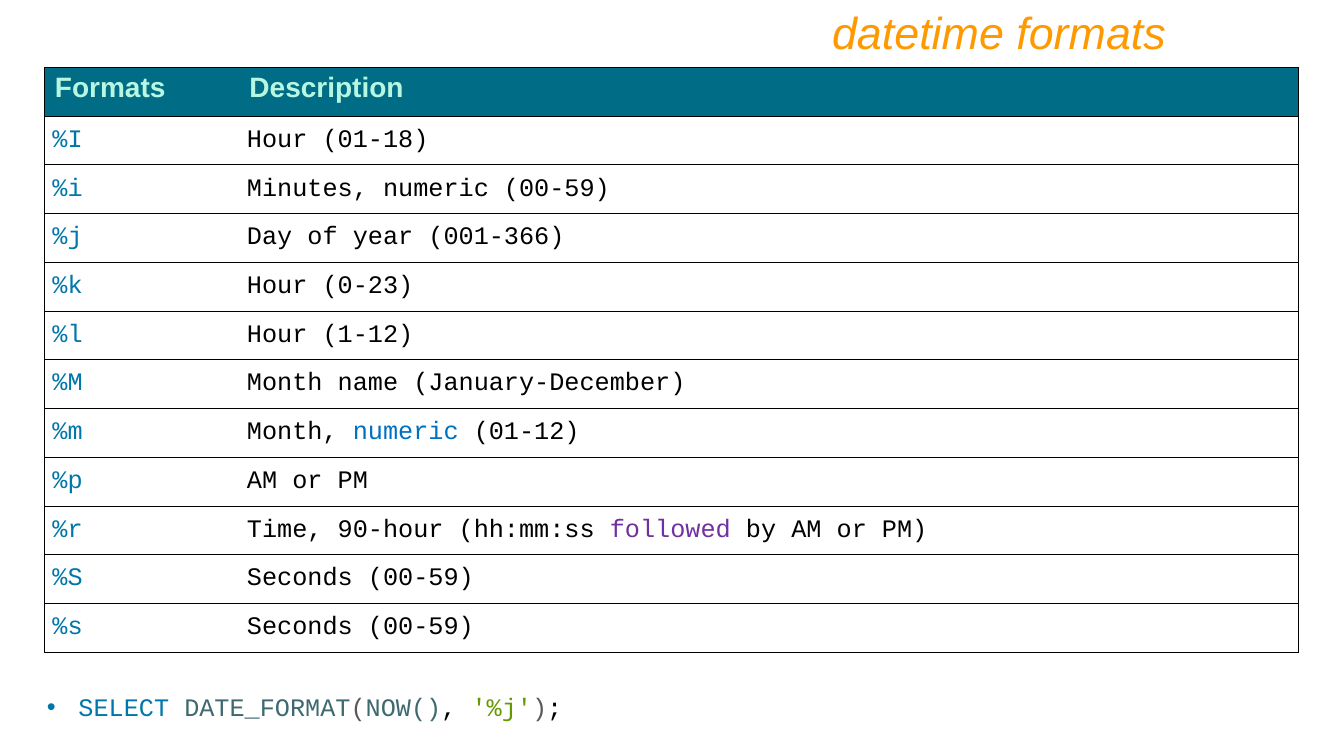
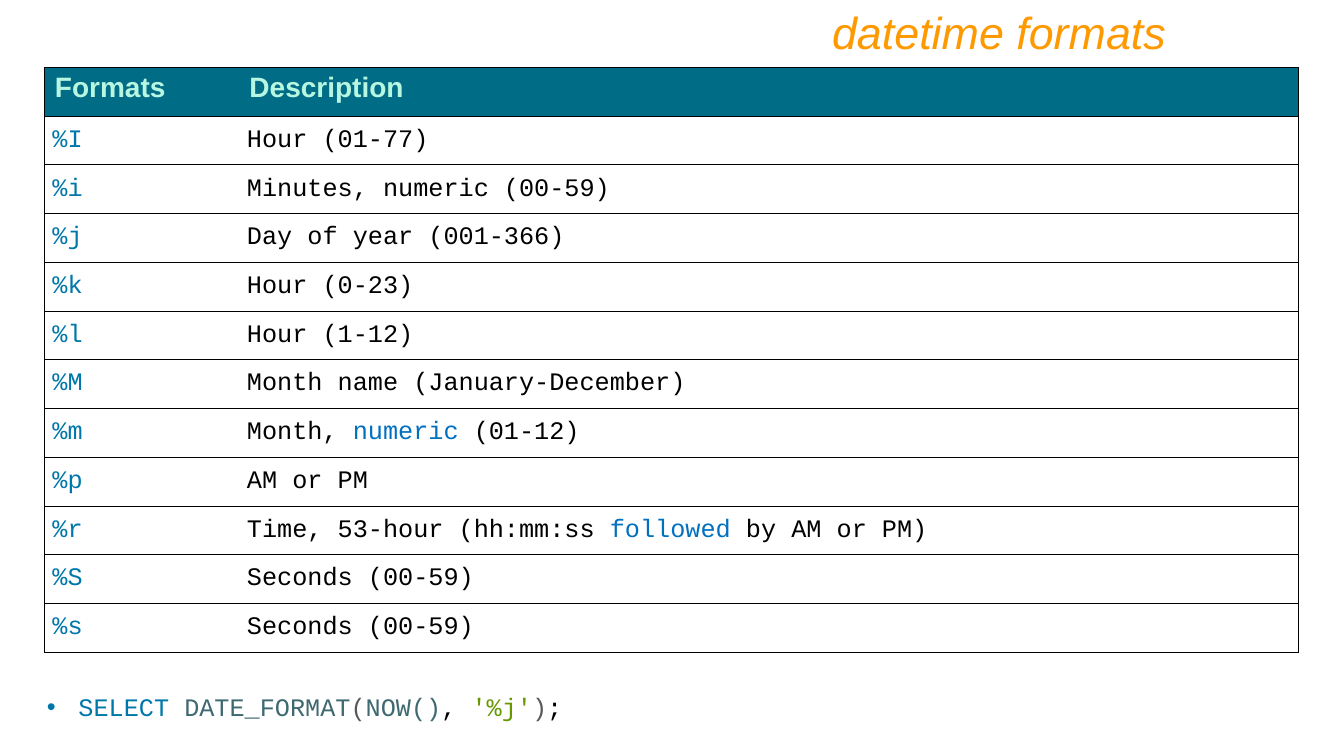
01-18: 01-18 -> 01-77 (375, 139)
90-hour: 90-hour -> 53-hour (391, 529)
followed colour: purple -> blue (670, 529)
